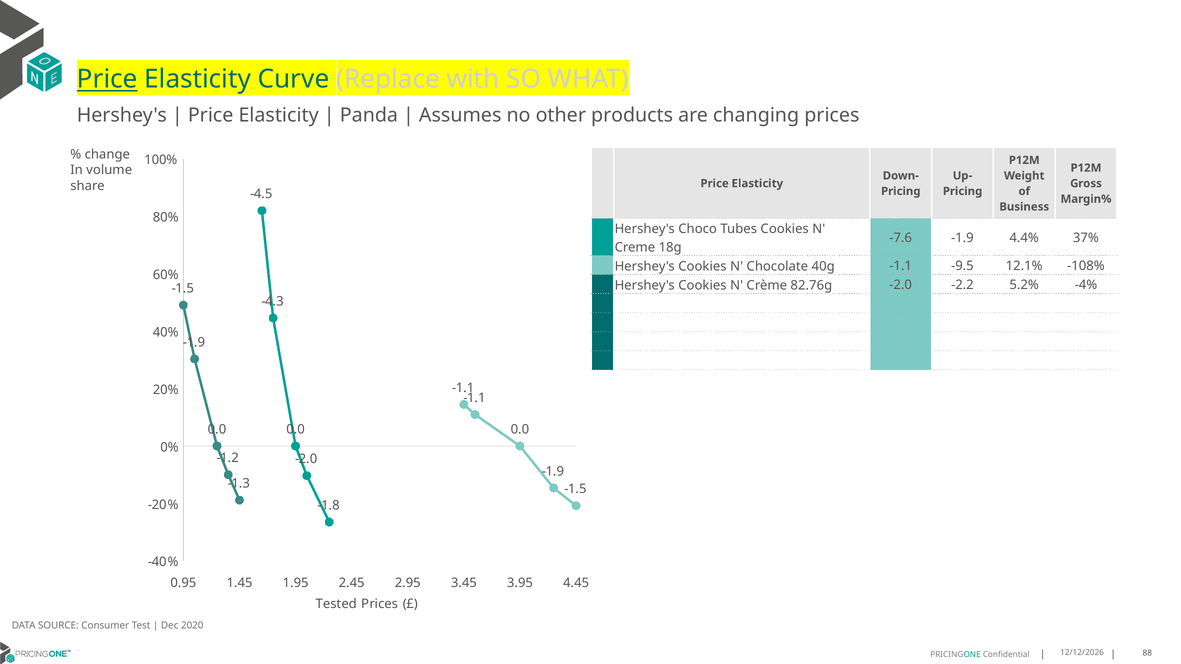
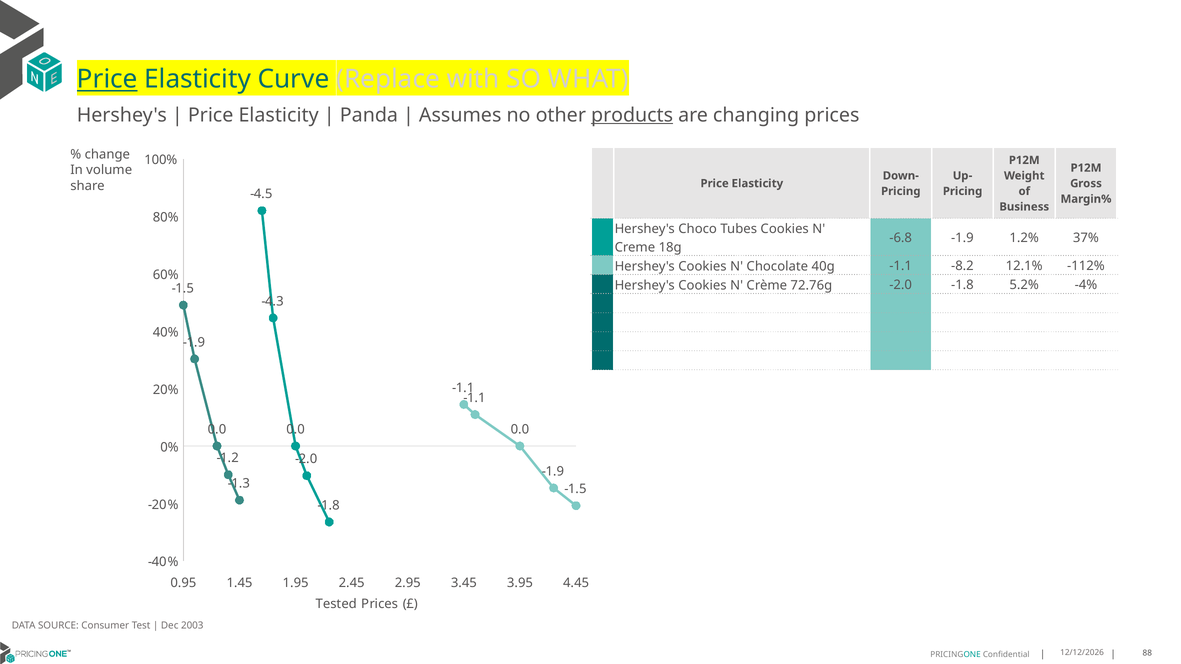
products underline: none -> present (632, 115)
-7.6: -7.6 -> -6.8 (901, 238)
4.4%: 4.4% -> 1.2% (1024, 238)
-9.5: -9.5 -> -8.2 (962, 266)
-108%: -108% -> -112% (1086, 266)
82.76g: 82.76g -> 72.76g (811, 285)
-2.2: -2.2 -> -1.8 (962, 285)
2020: 2020 -> 2003 (192, 626)
